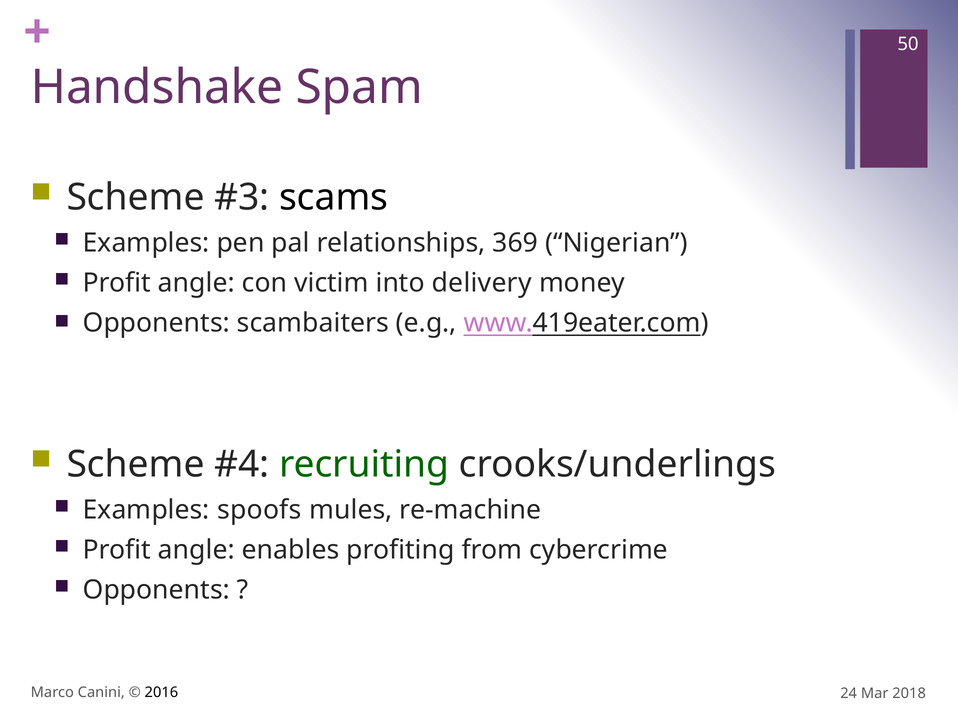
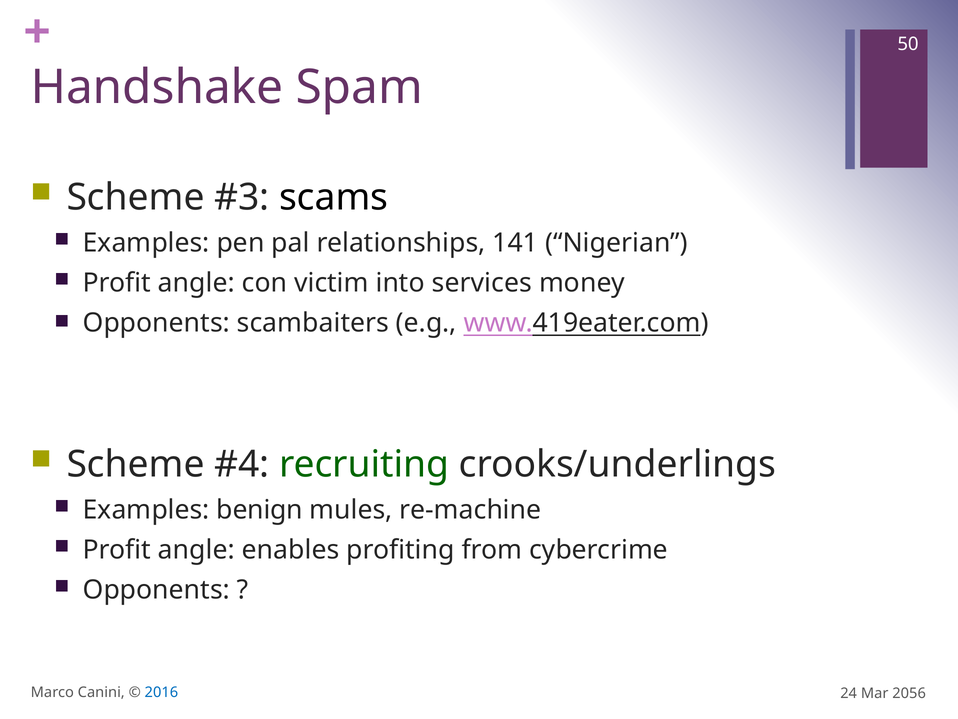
369: 369 -> 141 (515, 243)
delivery: delivery -> services (482, 283)
spoofs: spoofs -> benign (260, 510)
2016 colour: black -> blue (161, 692)
2018: 2018 -> 2056 (909, 693)
